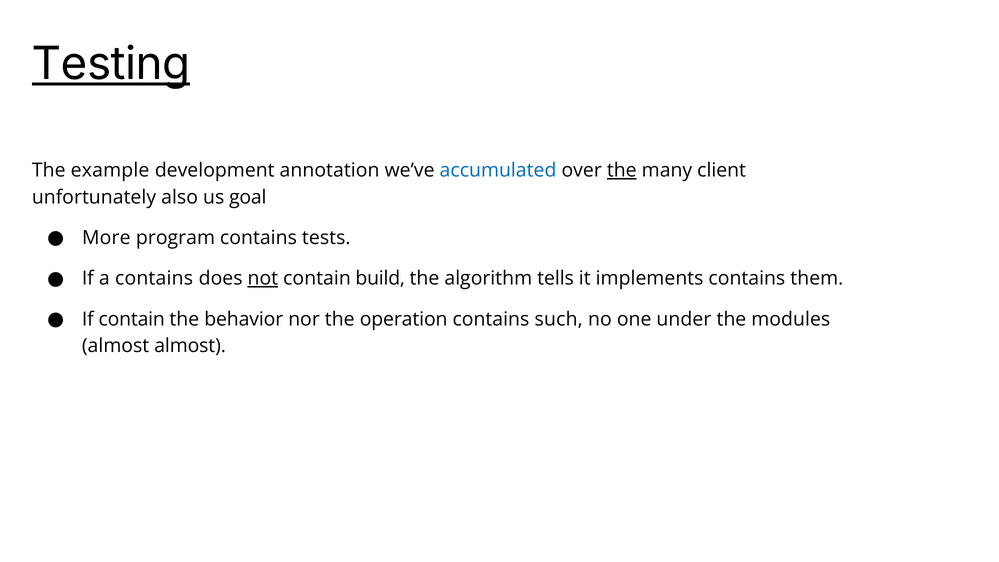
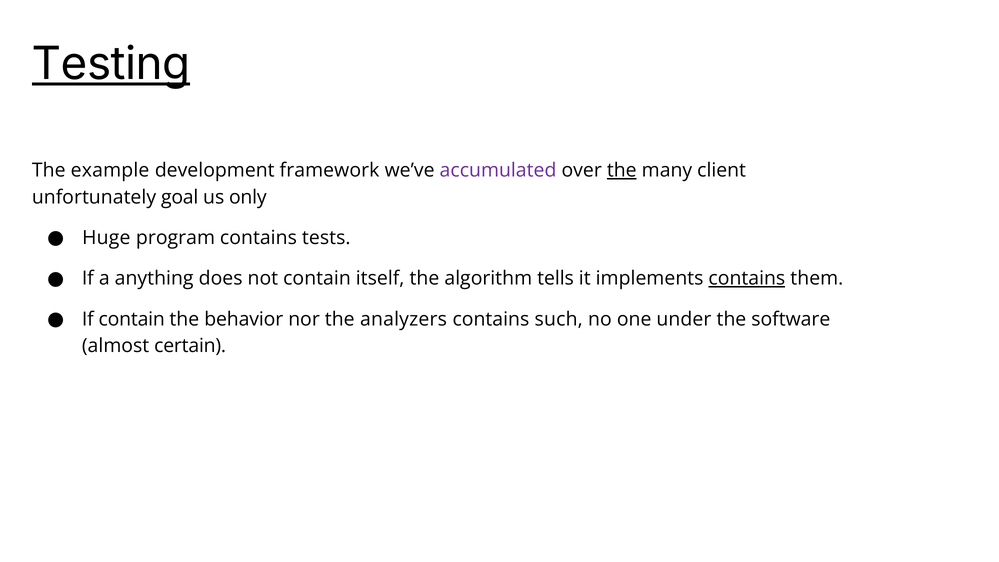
annotation: annotation -> framework (330, 170)
accumulated colour: blue -> purple (498, 170)
also: also -> goal (180, 197)
goal: goal -> only (248, 197)
More: More -> Huge (106, 238)
a contains: contains -> anything (154, 278)
not underline: present -> none (263, 278)
build: build -> itself (380, 278)
contains underline: none -> present (747, 278)
operation: operation -> analyzers (403, 319)
modules: modules -> software (791, 319)
almost almost: almost -> certain (190, 346)
